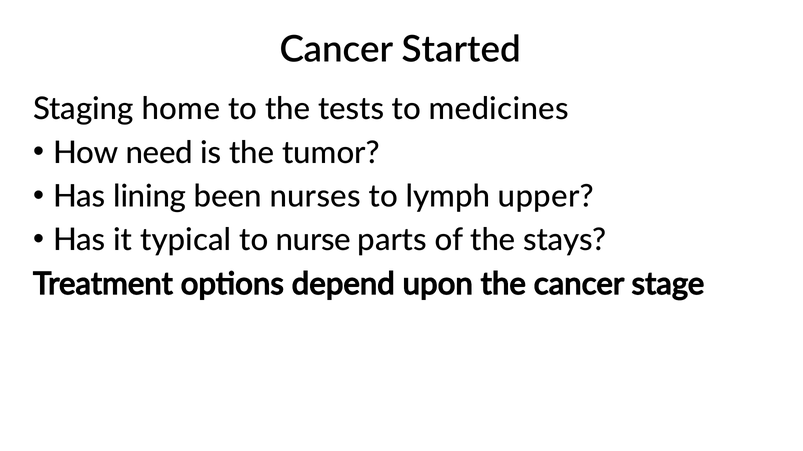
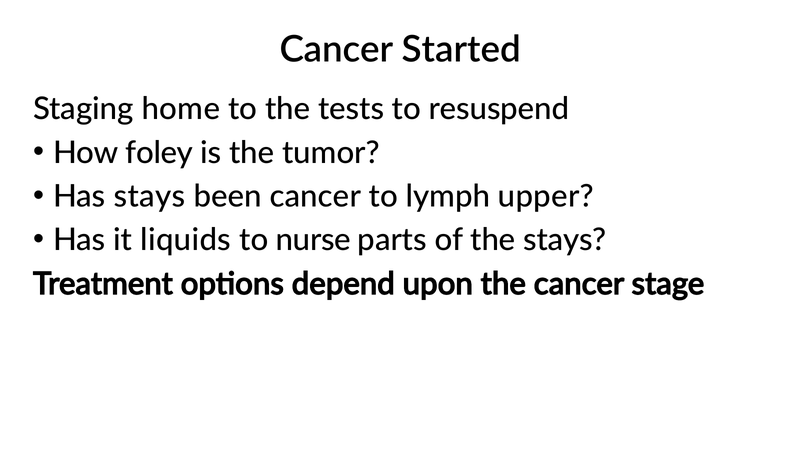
medicines: medicines -> resuspend (499, 109)
need: need -> foley (159, 153)
Has lining: lining -> stays (149, 197)
been nurses: nurses -> cancer (315, 197)
typical: typical -> liquids (186, 241)
